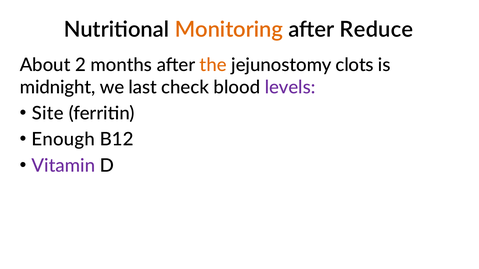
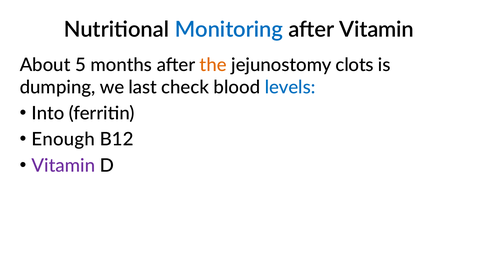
Monitoring colour: orange -> blue (229, 30)
after Reduce: Reduce -> Vitamin (377, 30)
2: 2 -> 5 (81, 65)
midnight: midnight -> dumping (58, 88)
levels colour: purple -> blue (290, 88)
Site: Site -> Into (48, 114)
